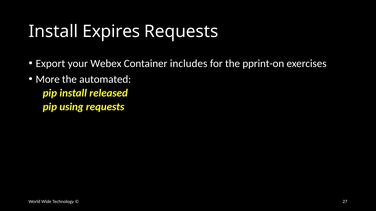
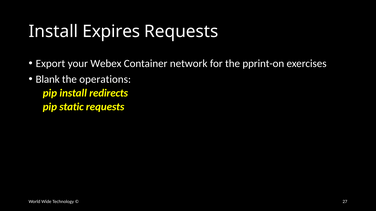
includes: includes -> network (189, 64)
More: More -> Blank (48, 79)
automated: automated -> operations (105, 79)
released: released -> redirects (109, 93)
using: using -> static (71, 107)
